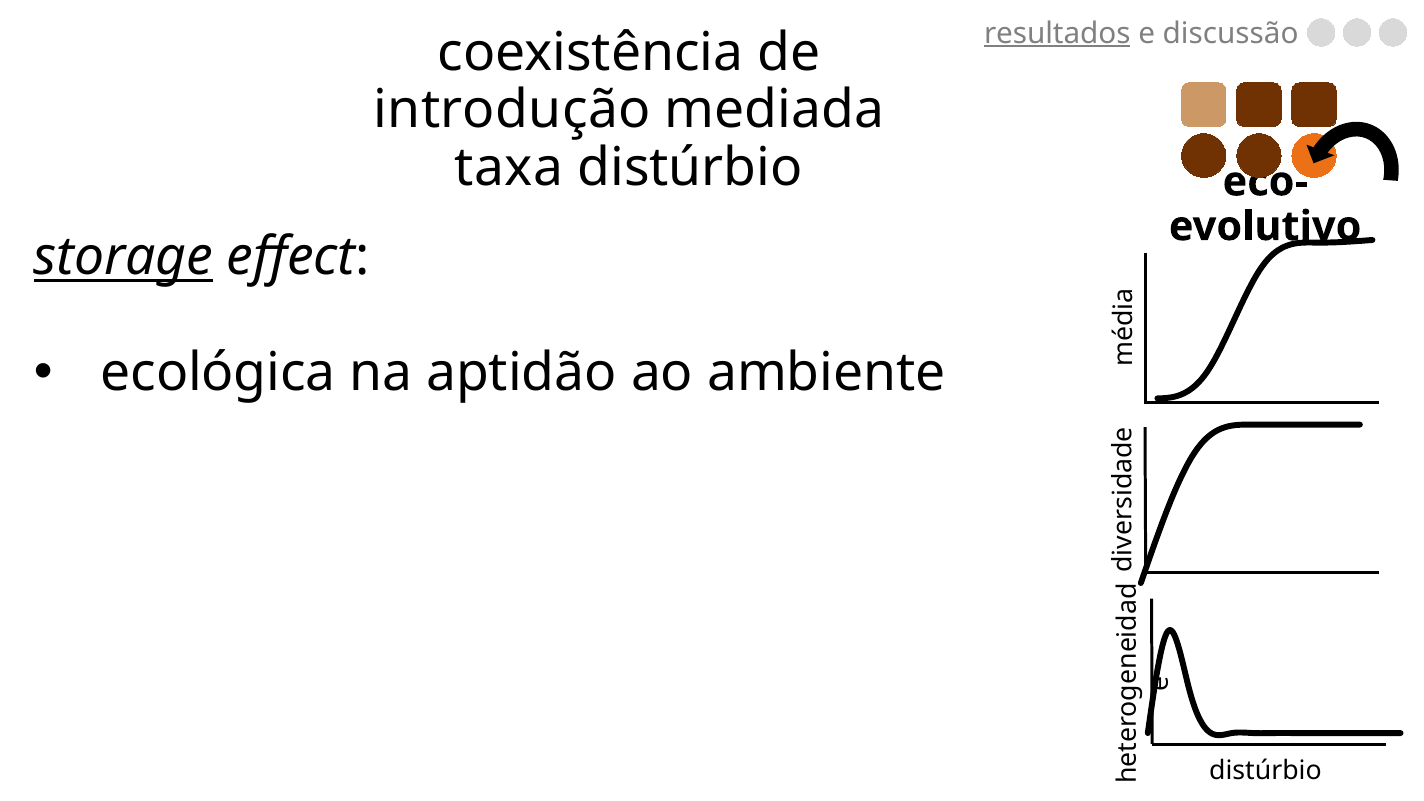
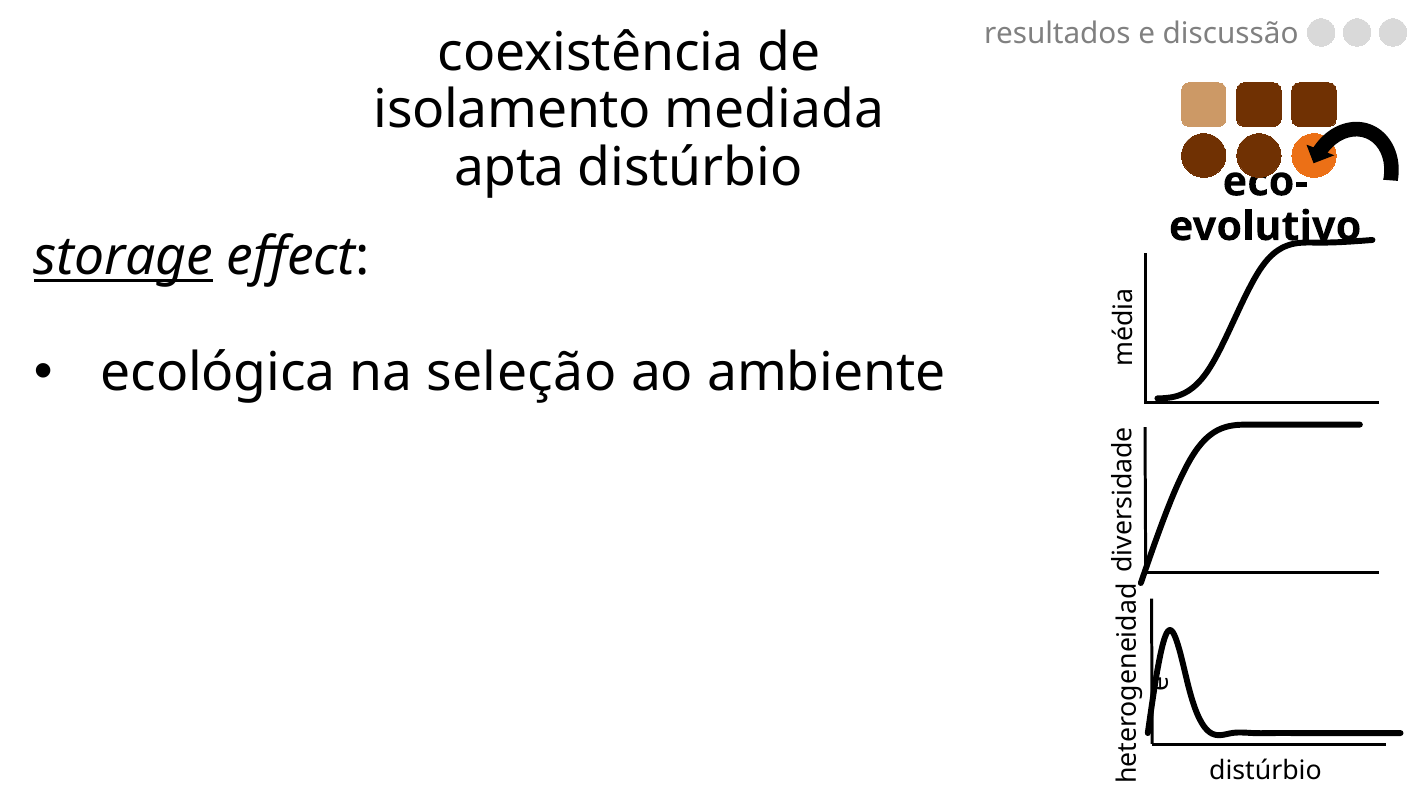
resultados underline: present -> none (1057, 33)
introdução: introdução -> isolamento (512, 110)
taxa: taxa -> apta (509, 168)
aptidão: aptidão -> seleção (521, 373)
